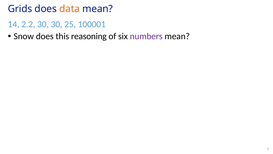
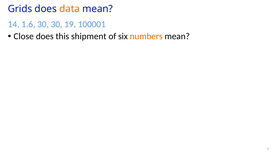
2.2: 2.2 -> 1.6 (28, 24)
25: 25 -> 19 (70, 24)
Snow: Snow -> Close (24, 36)
reasoning: reasoning -> shipment (89, 36)
numbers colour: purple -> orange (146, 36)
